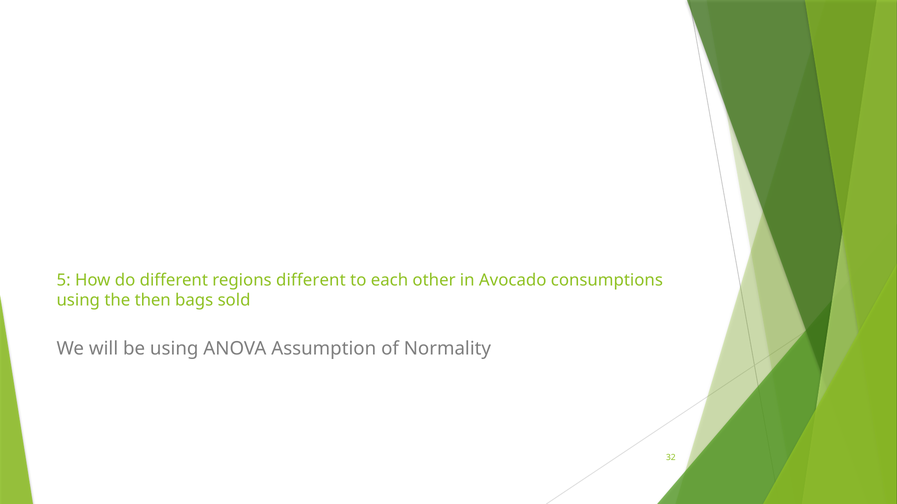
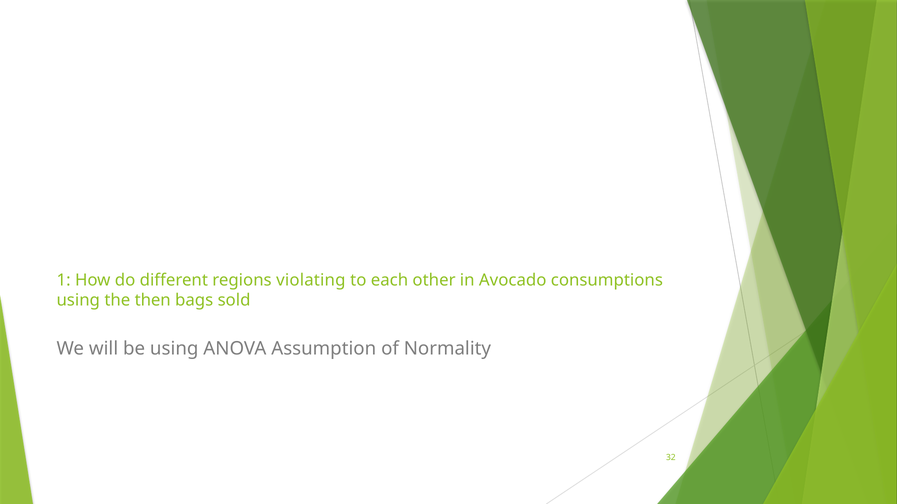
5: 5 -> 1 (64, 280)
regions different: different -> violating (311, 280)
